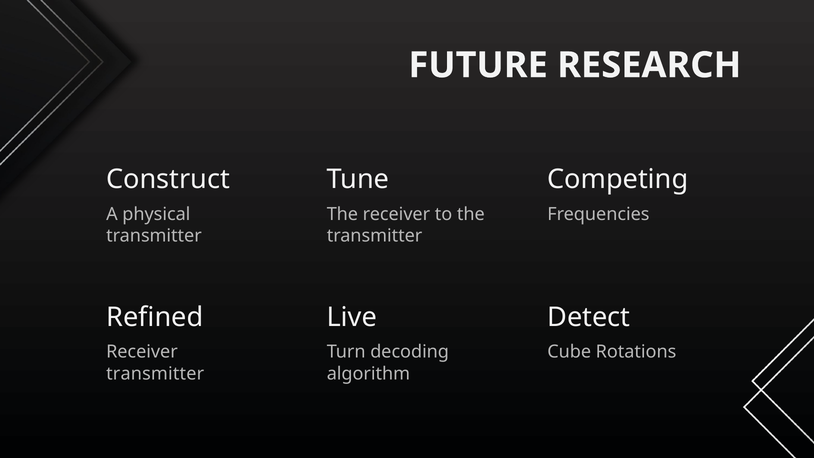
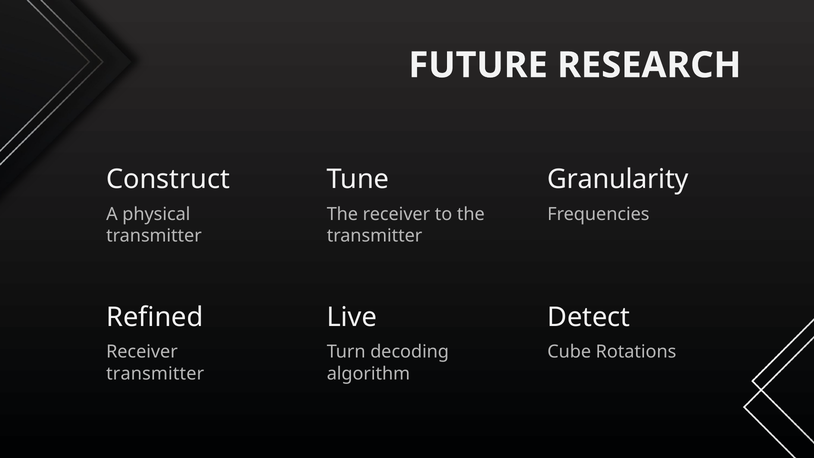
Competing: Competing -> Granularity (618, 179)
